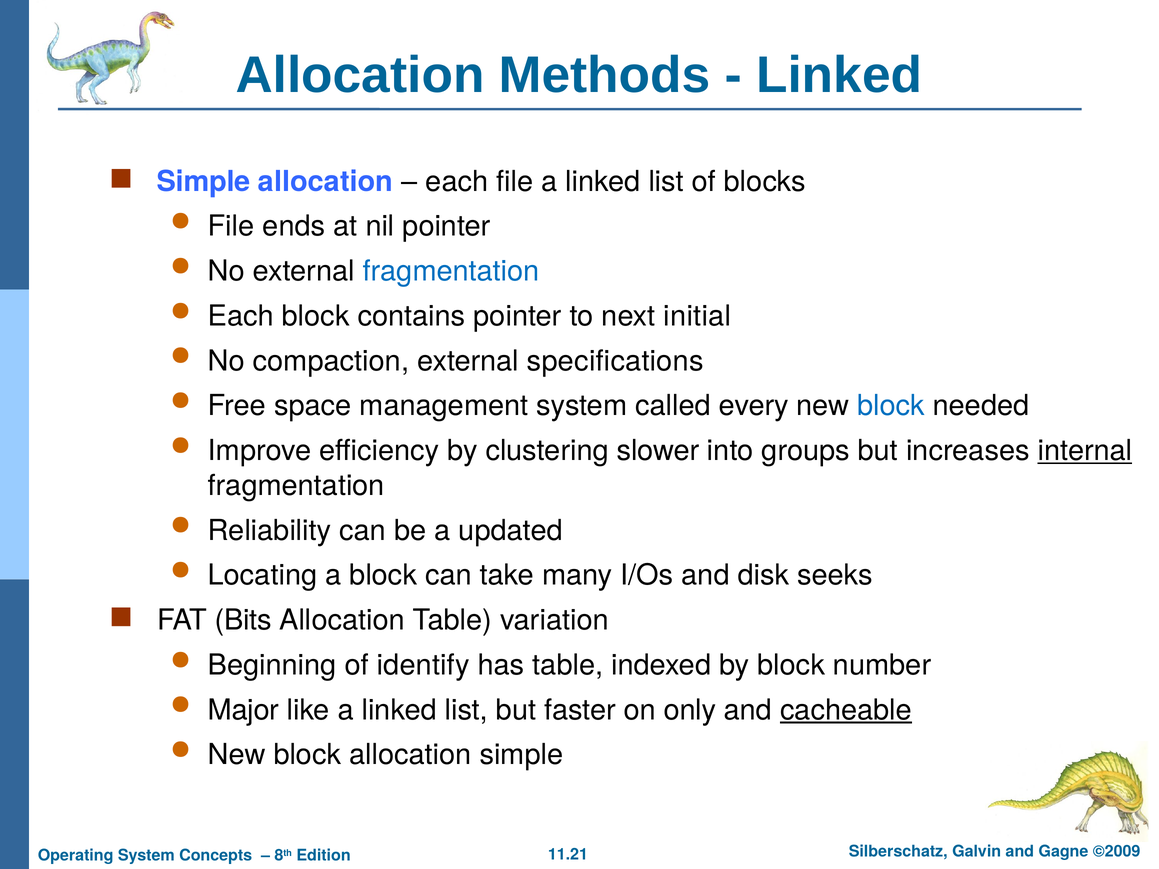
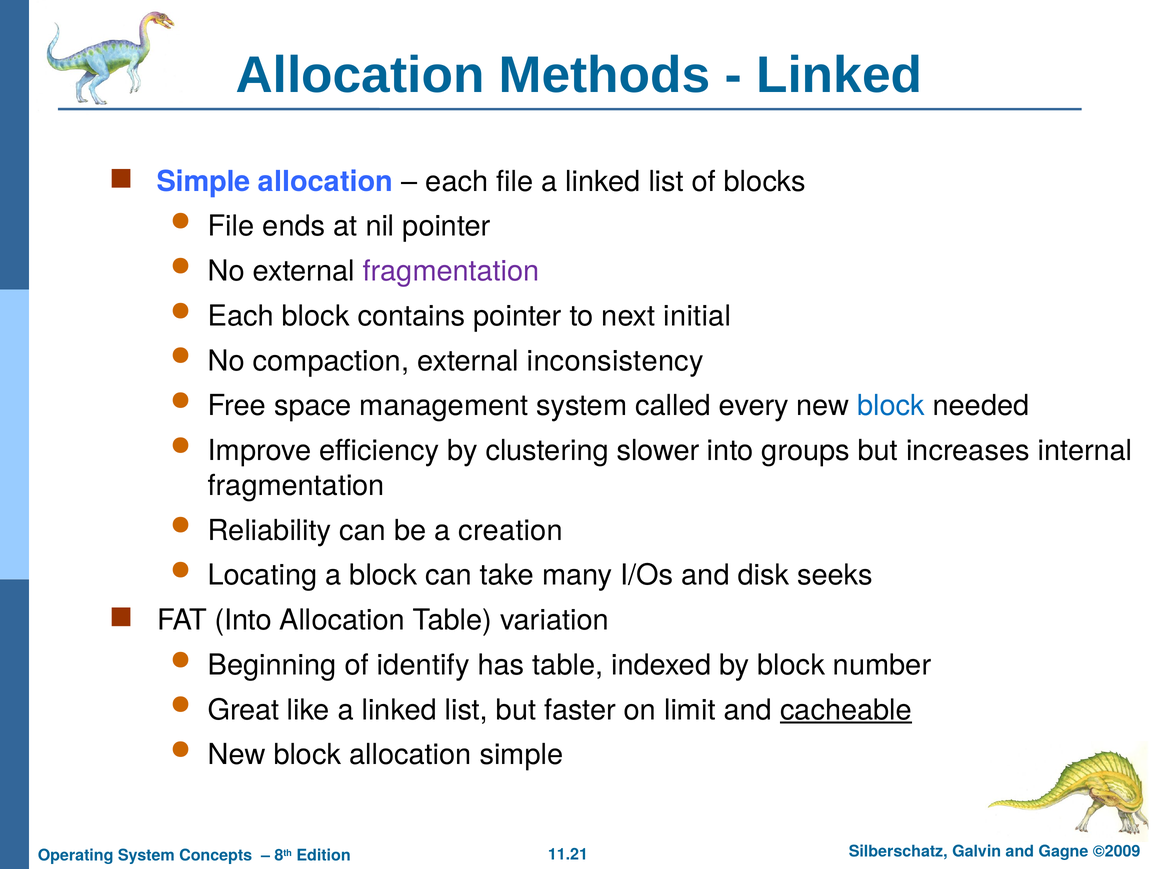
fragmentation colour: blue -> purple (451, 271)
specifications: specifications -> inconsistency (615, 361)
internal underline: present -> none (1085, 451)
updated: updated -> creation (511, 531)
FAT Bits: Bits -> Into (243, 620)
Major: Major -> Great (243, 710)
only: only -> limit (690, 710)
